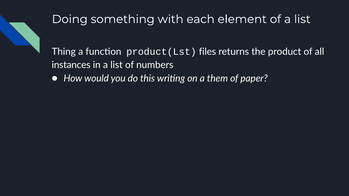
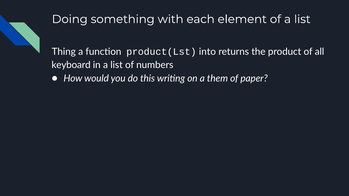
files: files -> into (207, 52)
instances: instances -> keyboard (71, 65)
